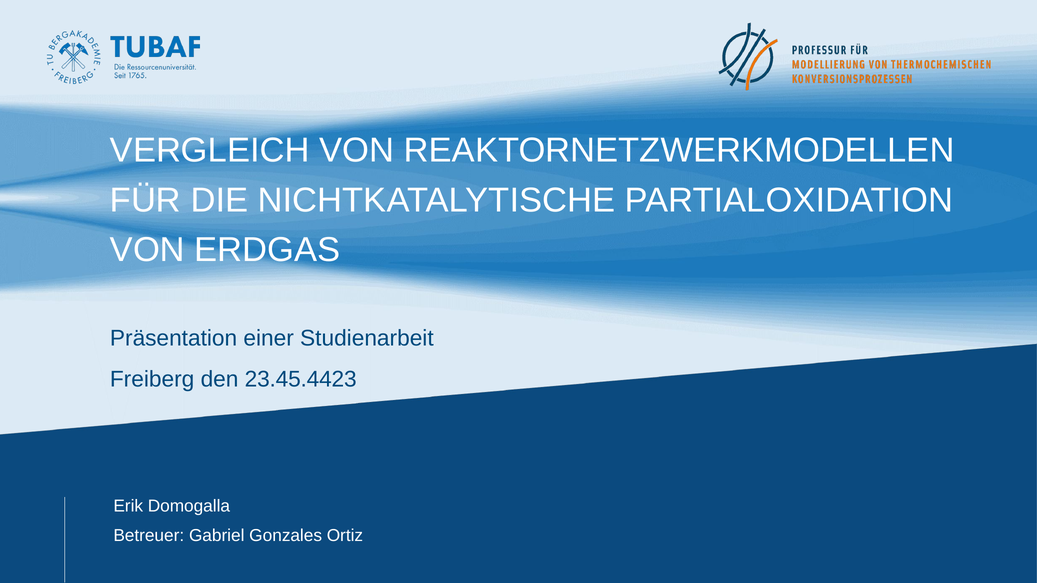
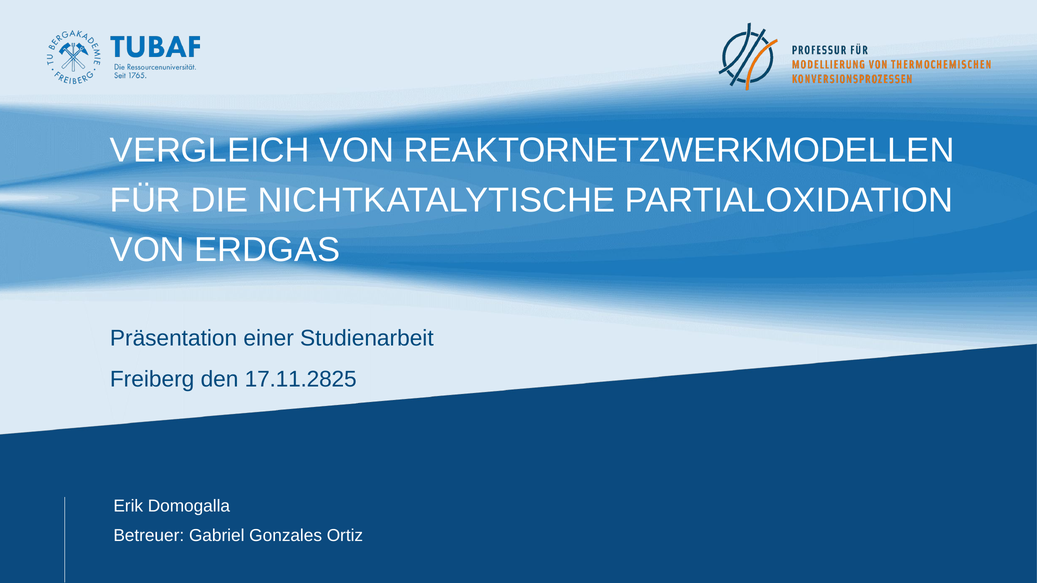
23.45.4423: 23.45.4423 -> 17.11.2825 (301, 379)
